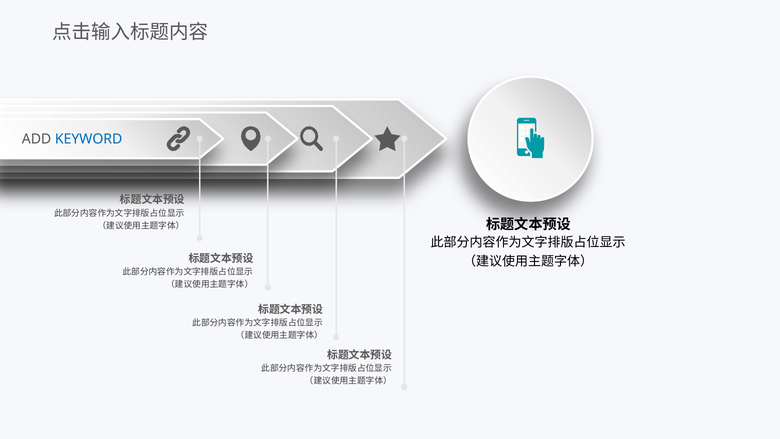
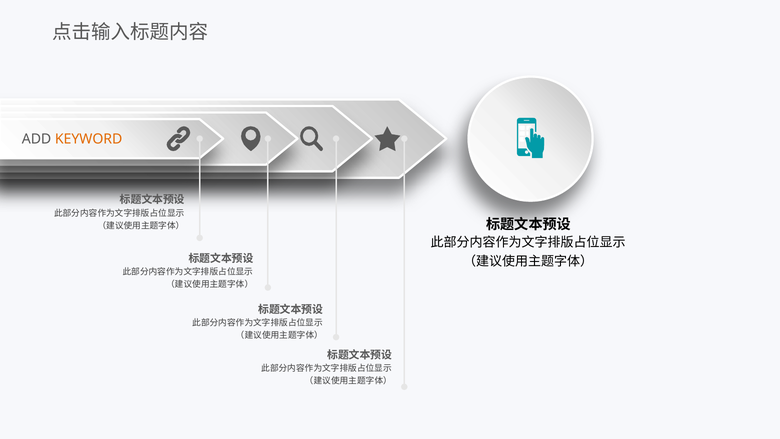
KEYWORD colour: blue -> orange (89, 139)
